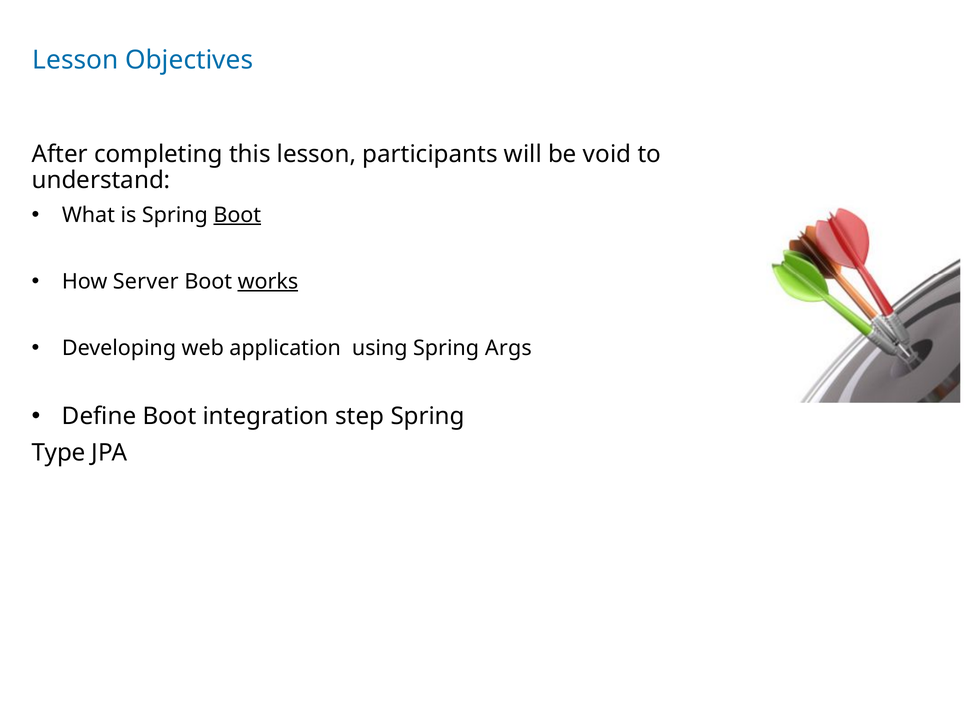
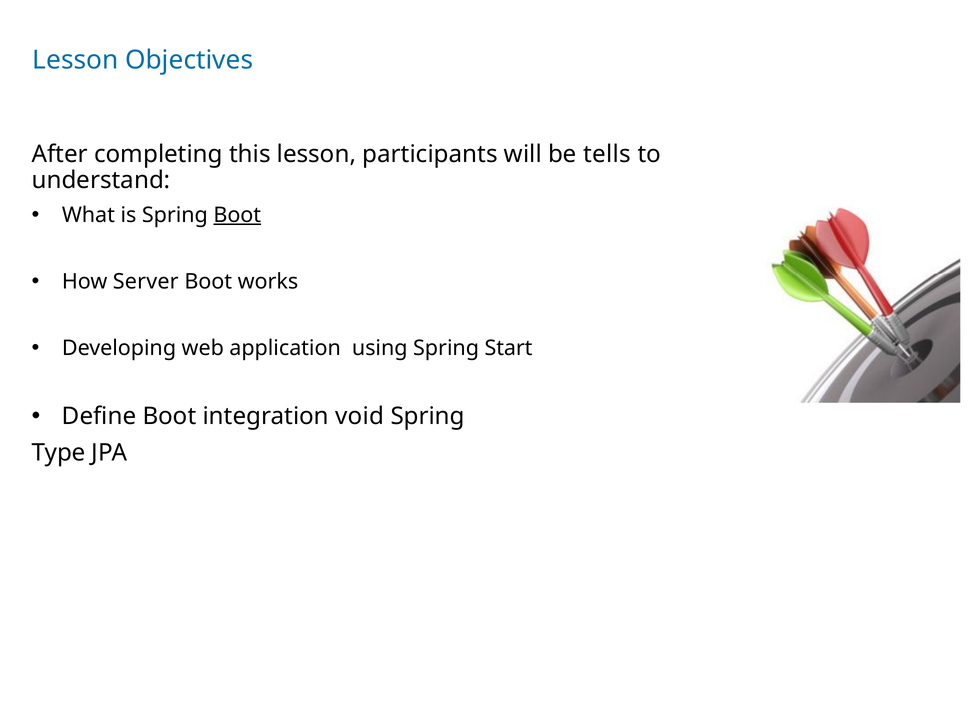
void: void -> tells (607, 154)
works underline: present -> none (268, 282)
Args: Args -> Start (509, 349)
step: step -> void (360, 417)
